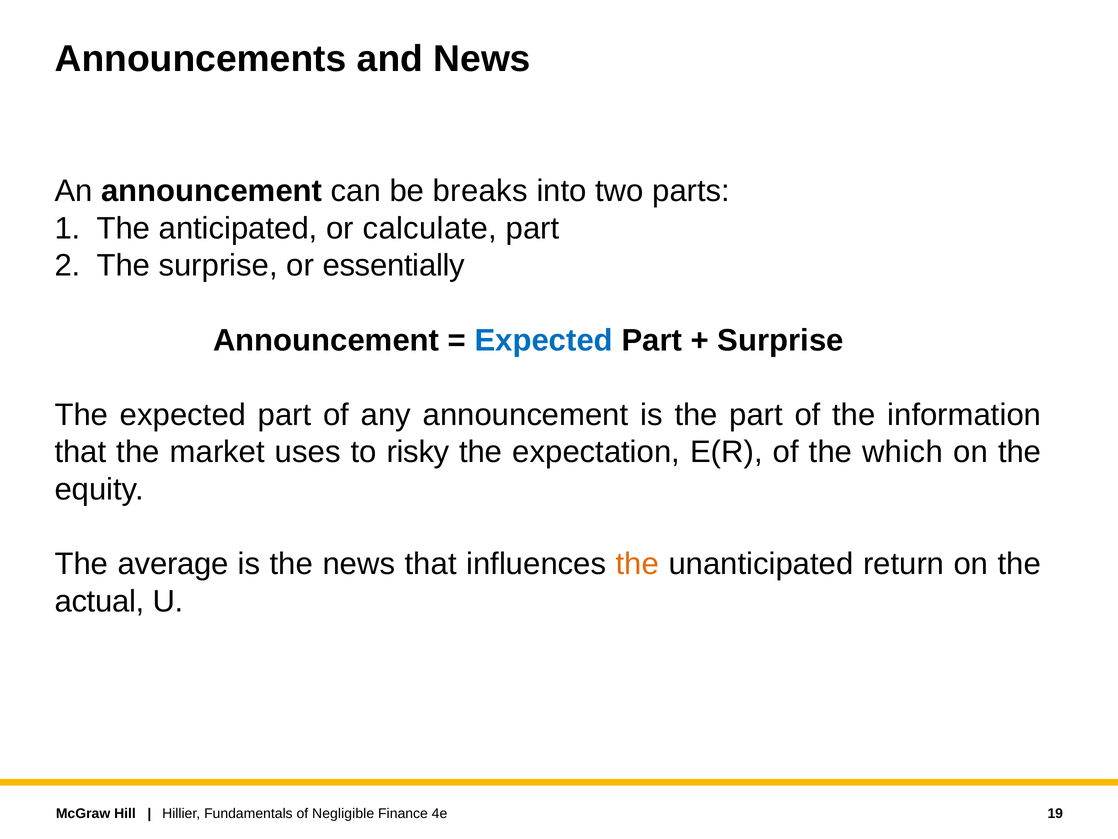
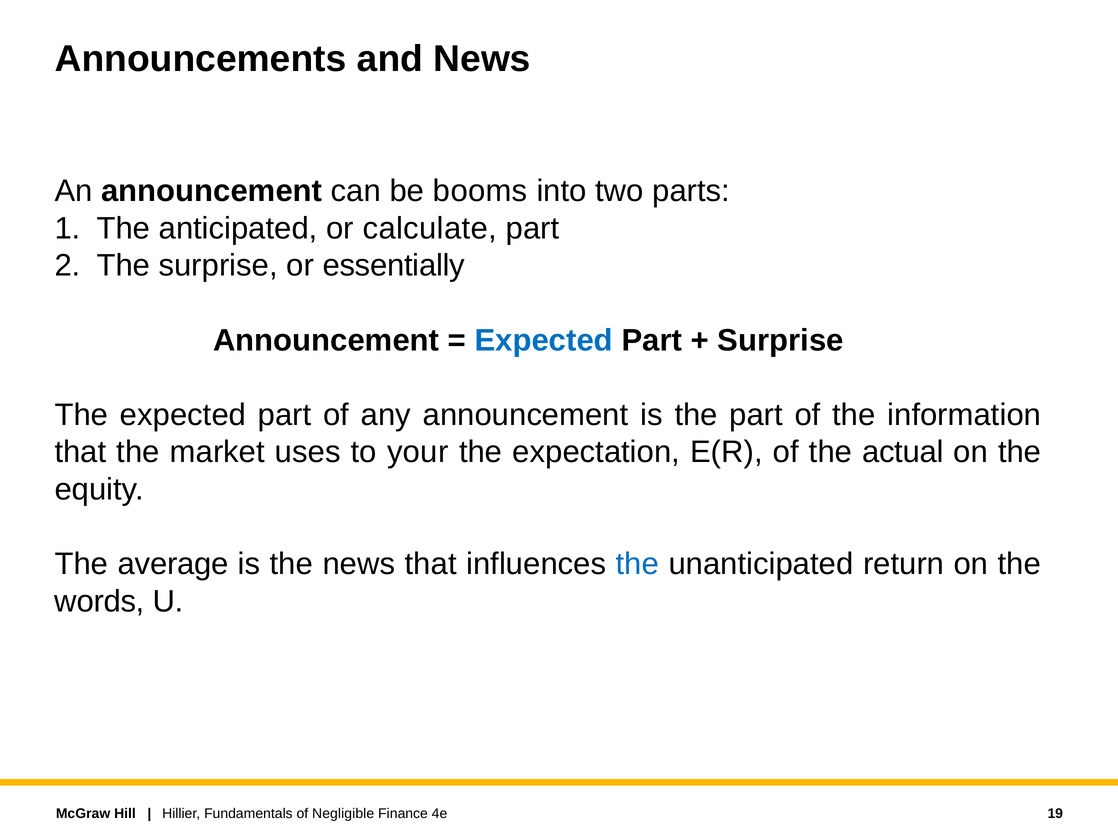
breaks: breaks -> booms (480, 191)
risky: risky -> your (418, 452)
which: which -> actual (903, 452)
the colour: orange -> blue (637, 564)
actual: actual -> words (99, 601)
